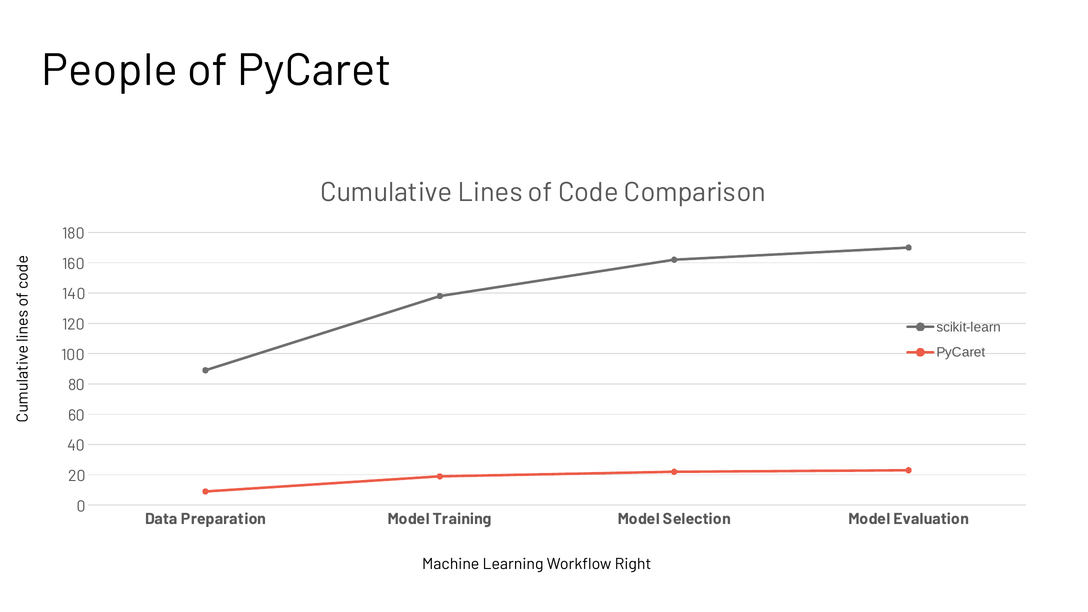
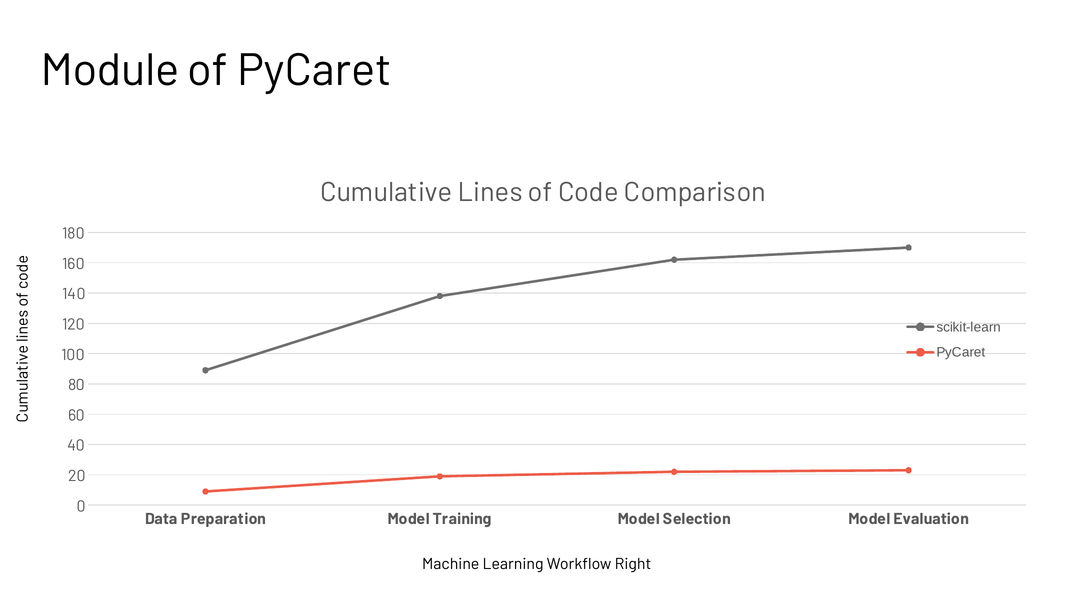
People: People -> Module (110, 70)
